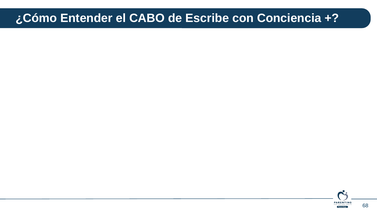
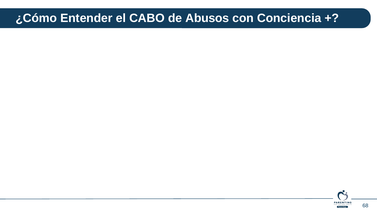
Escribe: Escribe -> Abusos (207, 18)
